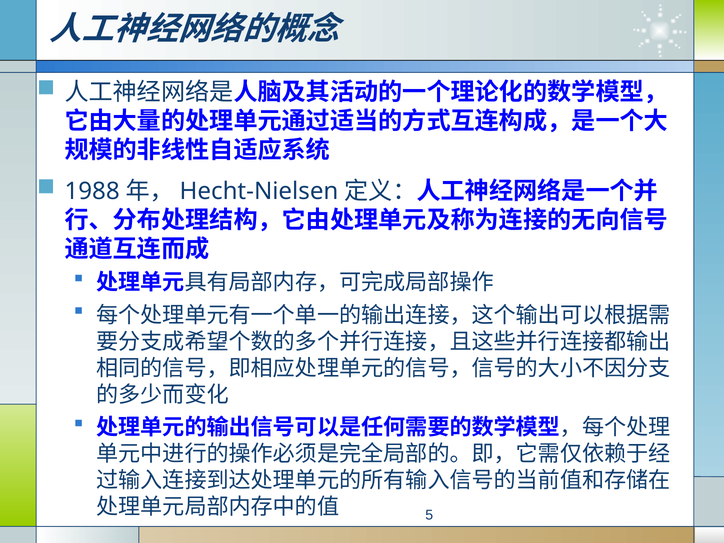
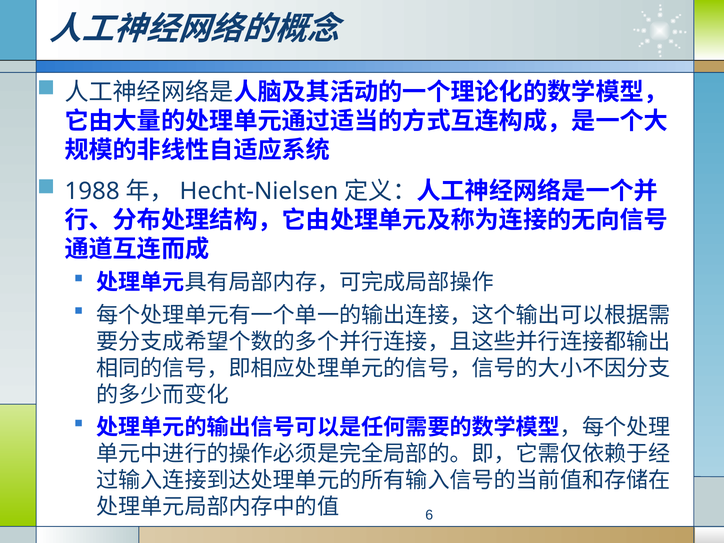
5: 5 -> 6 (429, 515)
